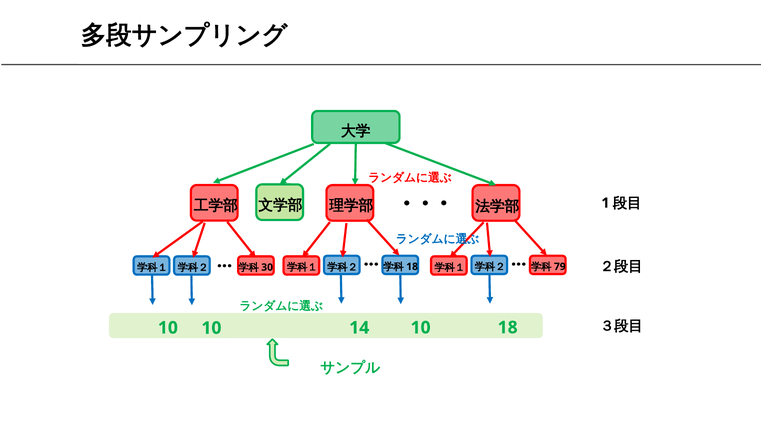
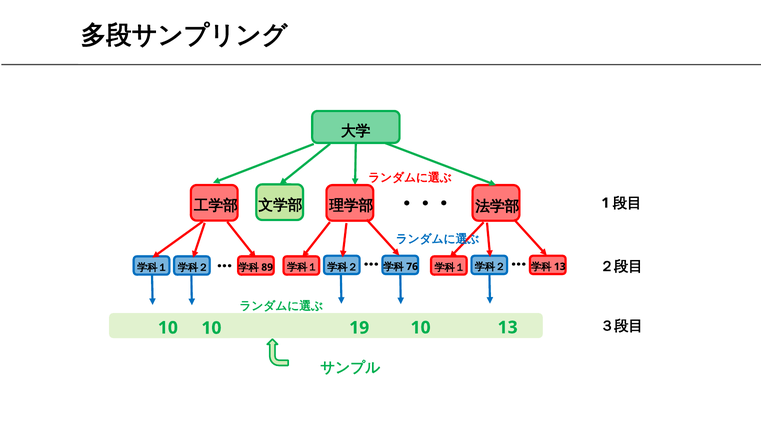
30: 30 -> 89 (267, 267)
18: 18 -> 76 (412, 267)
79: 79 -> 13 (560, 267)
14: 14 -> 19 (359, 328)
10 18: 18 -> 13 (508, 328)
